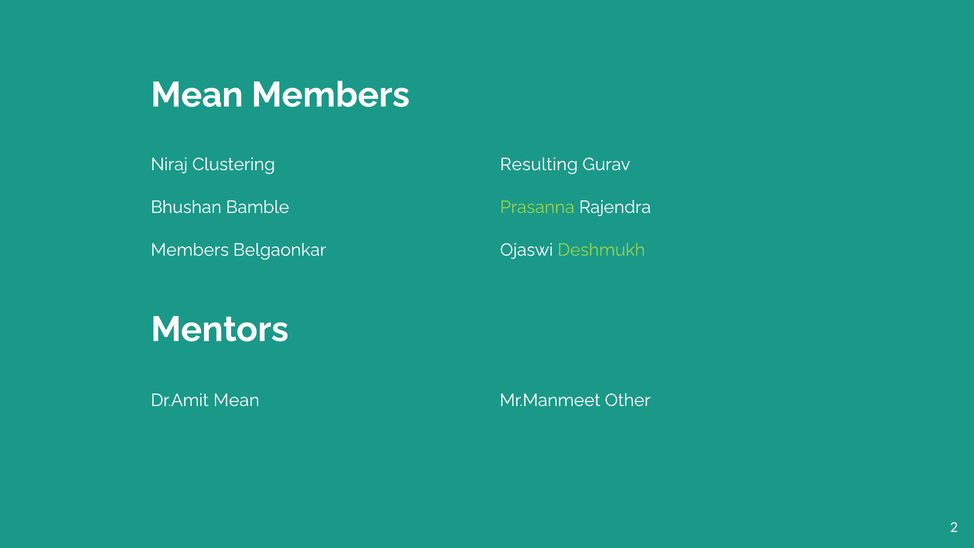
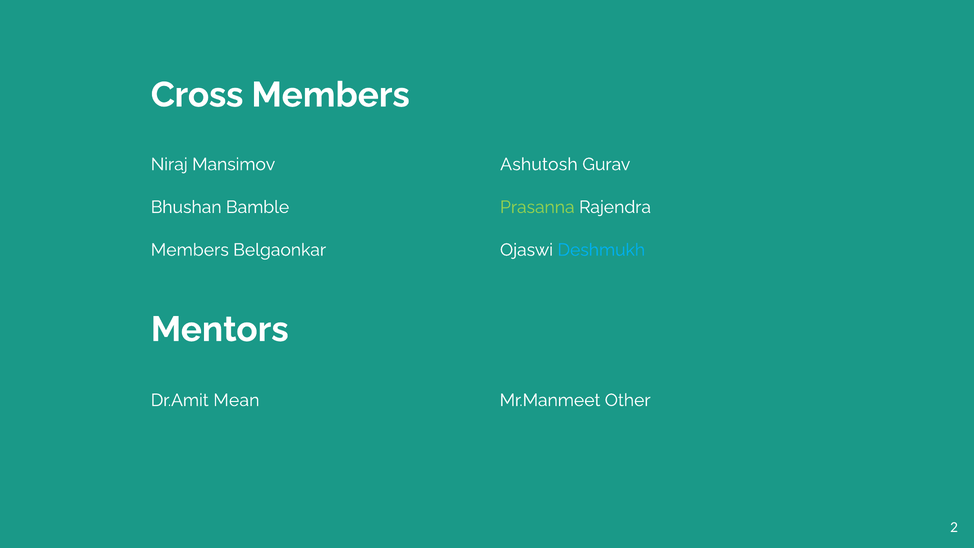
Mean: Mean -> Cross (197, 95)
Clustering: Clustering -> Mansimov (234, 164)
Resulting: Resulting -> Ashutosh (539, 164)
Deshmukh colour: light green -> light blue (601, 250)
